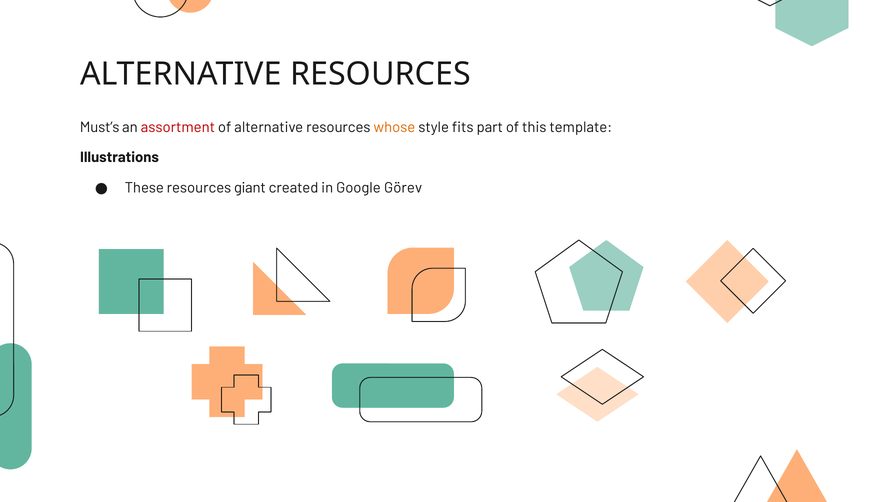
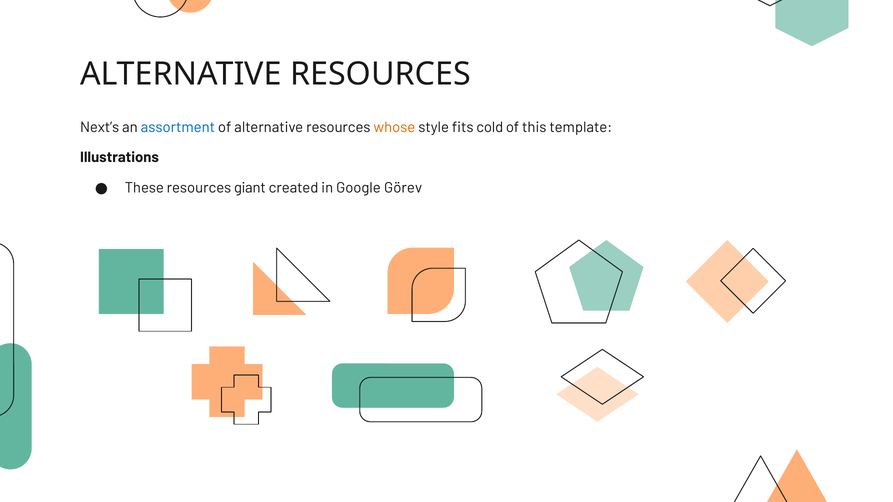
Must’s: Must’s -> Next’s (100, 127)
assortment colour: red -> blue (178, 127)
part: part -> cold (490, 127)
